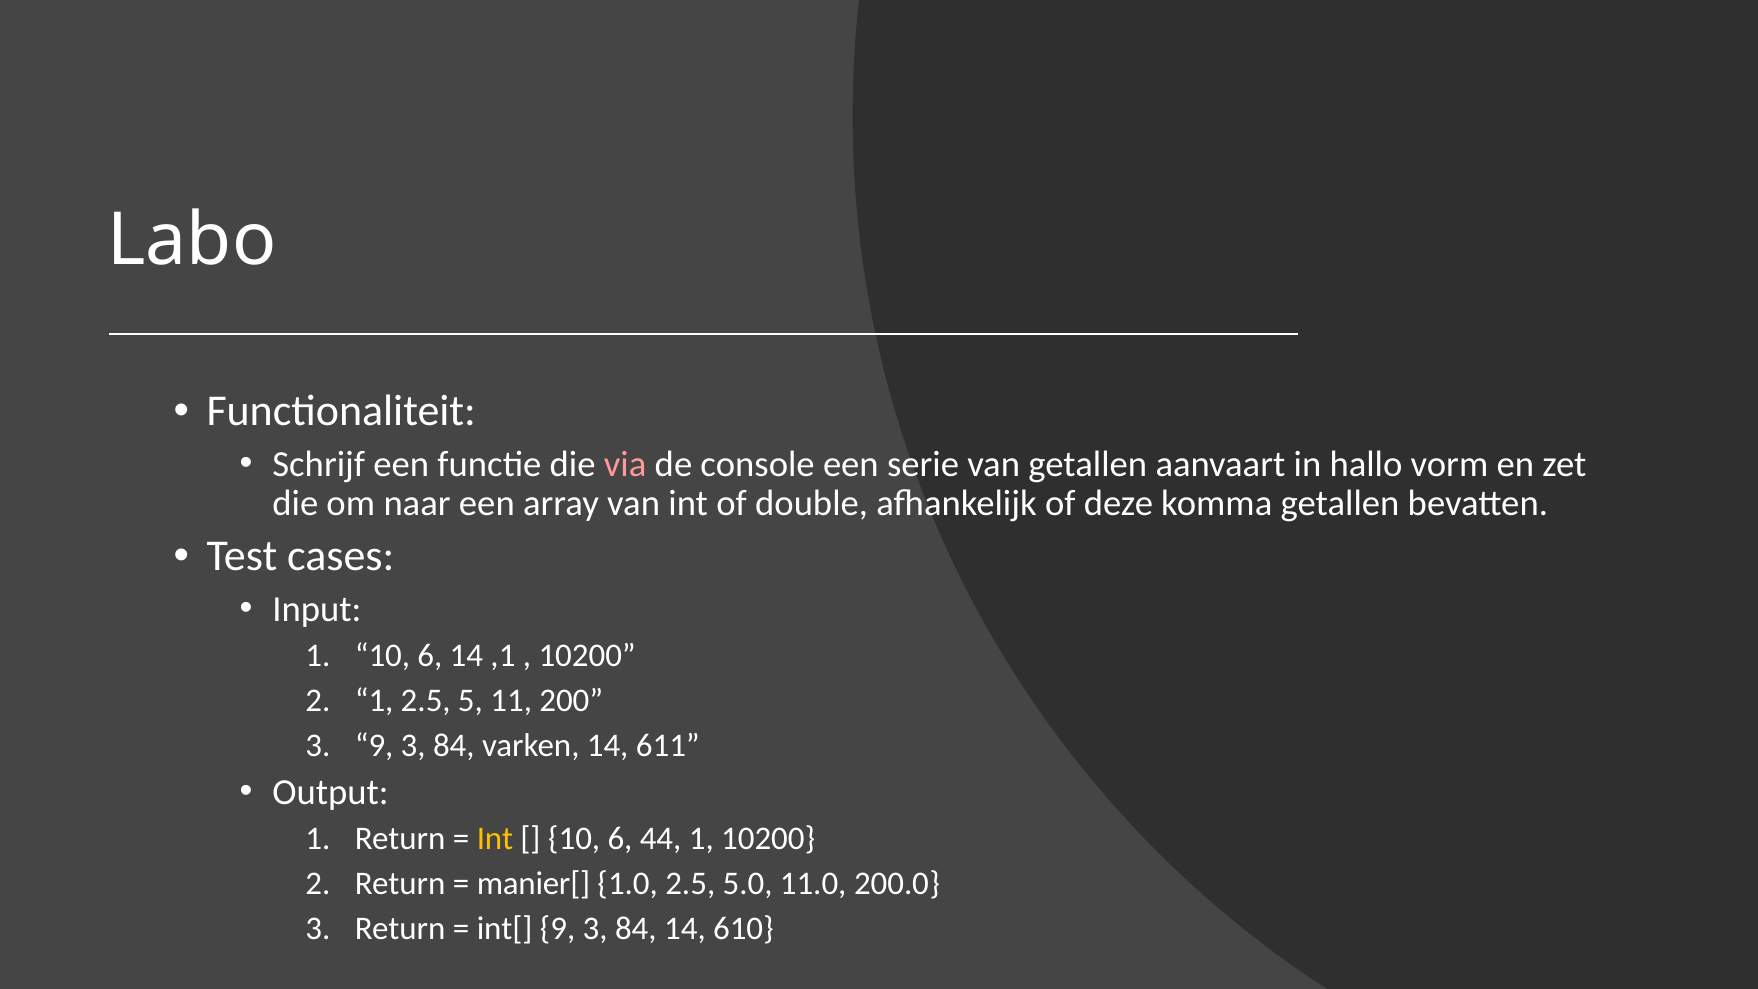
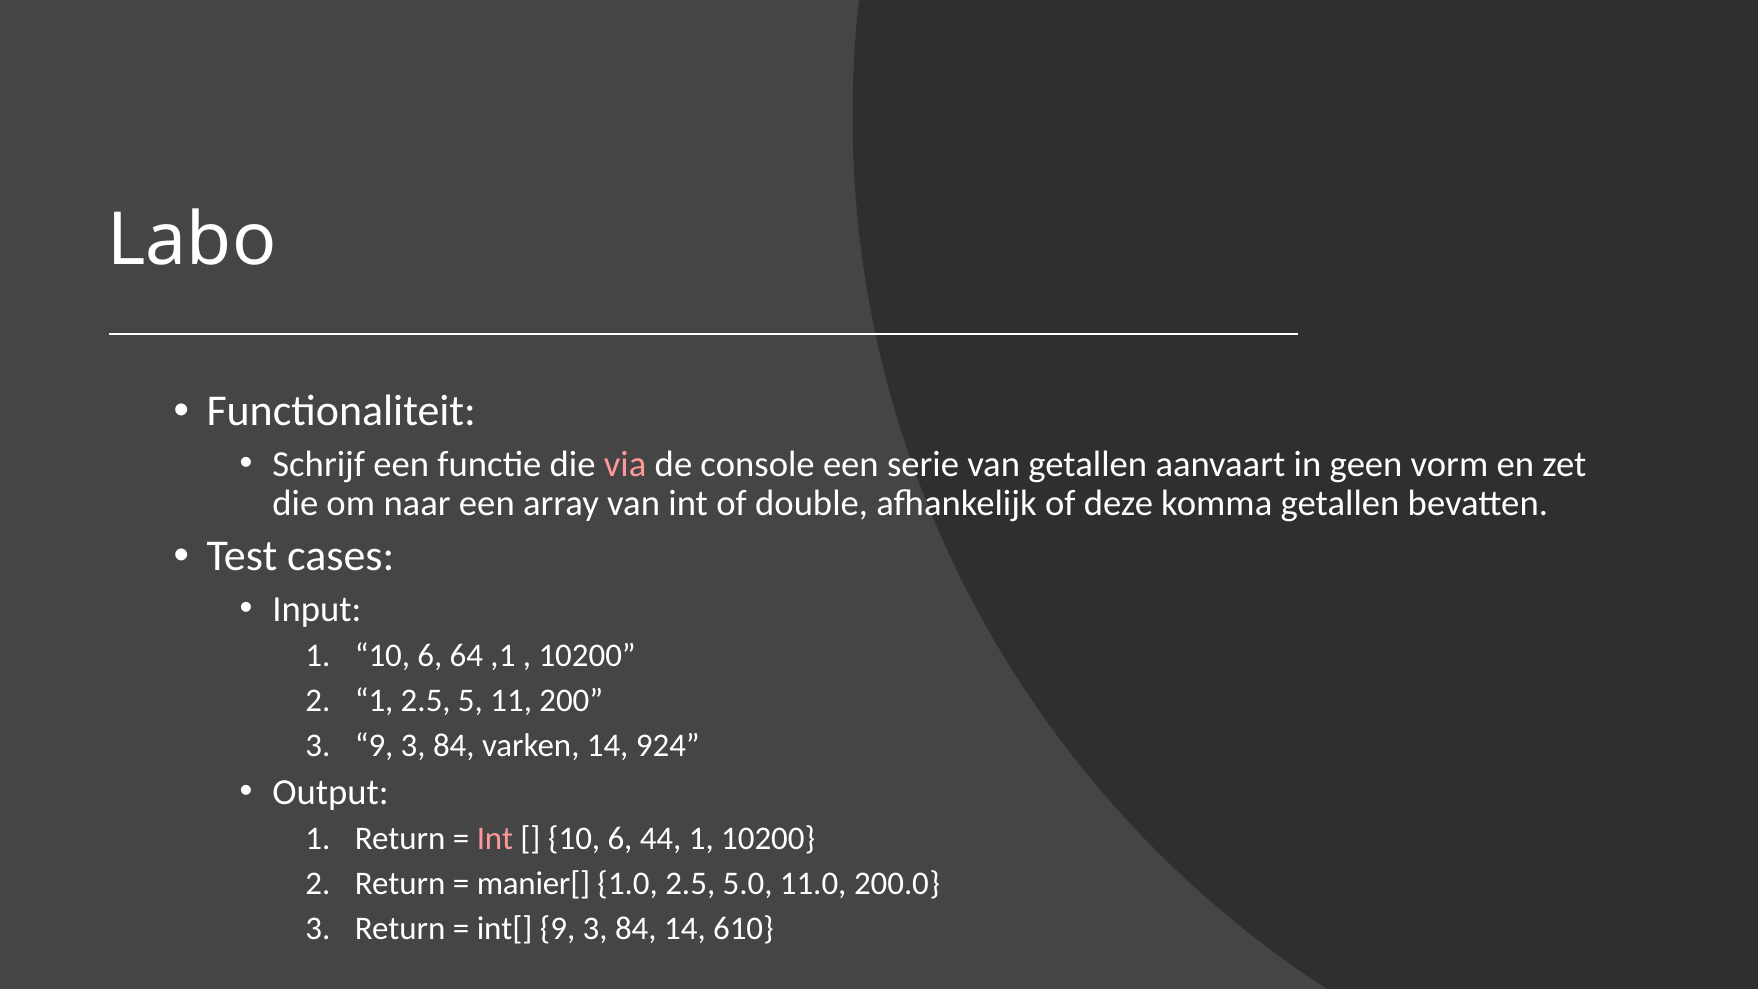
hallo: hallo -> geen (1366, 464)
6 14: 14 -> 64 (466, 656)
611: 611 -> 924 (668, 745)
Int colour: yellow -> pink (495, 839)
